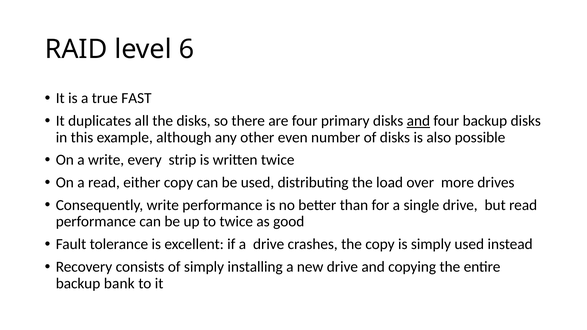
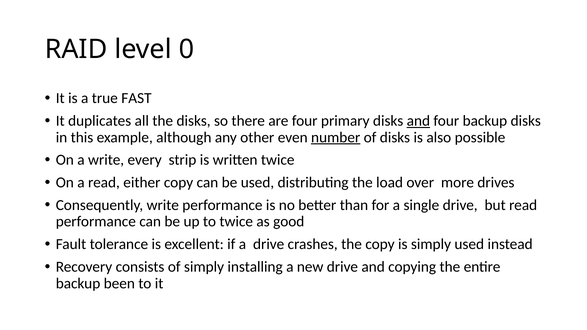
6: 6 -> 0 (186, 49)
number underline: none -> present (336, 137)
bank: bank -> been (119, 283)
